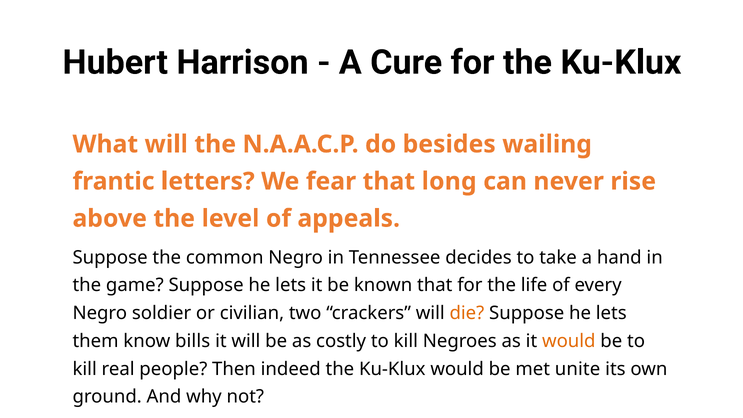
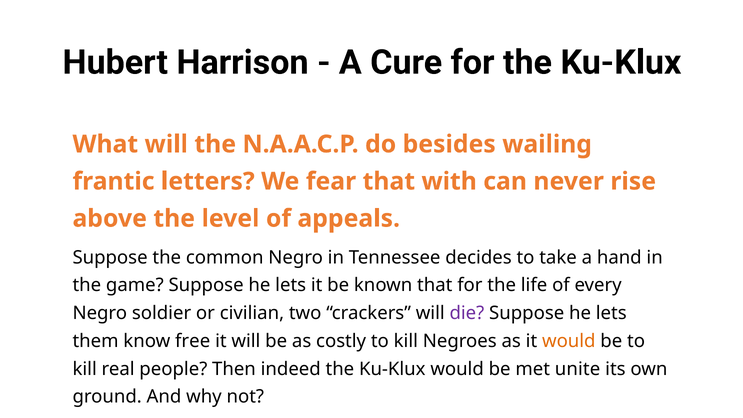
long: long -> with (449, 181)
die colour: orange -> purple (467, 313)
bills: bills -> free (193, 341)
